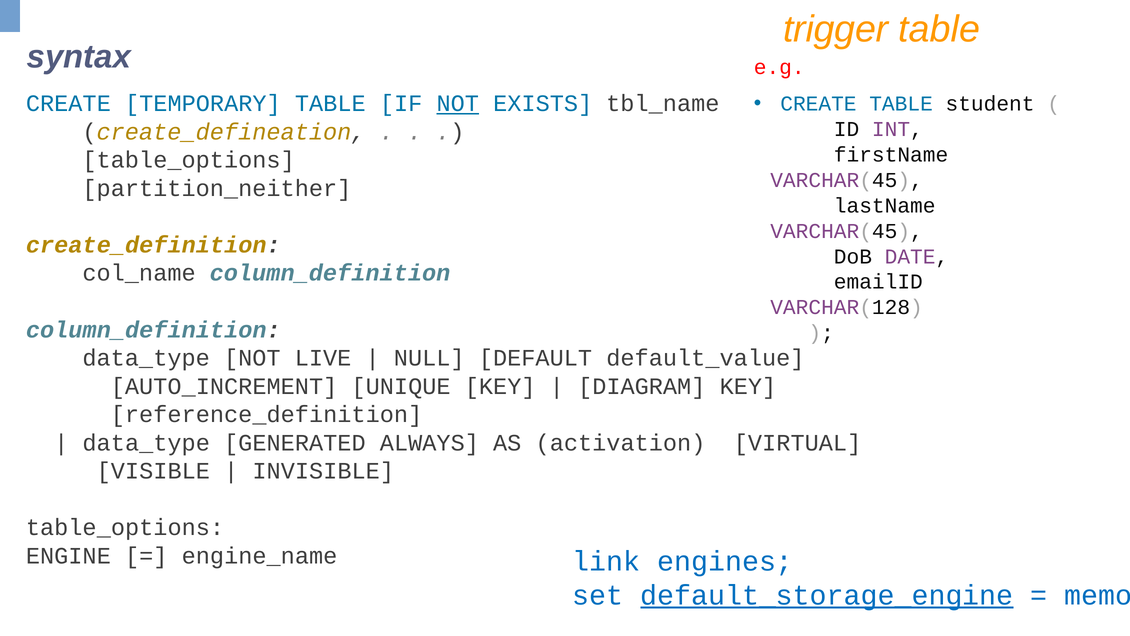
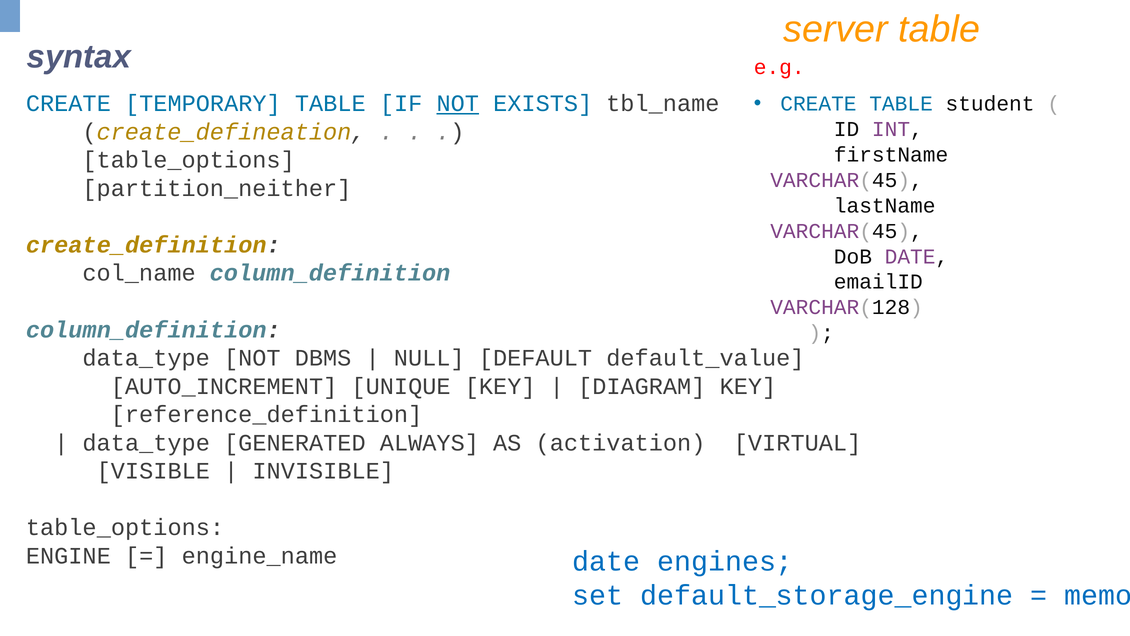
trigger: trigger -> server (836, 29)
LIVE: LIVE -> DBMS (323, 358)
link: link -> date (606, 561)
default_storage_engine underline: present -> none (827, 595)
